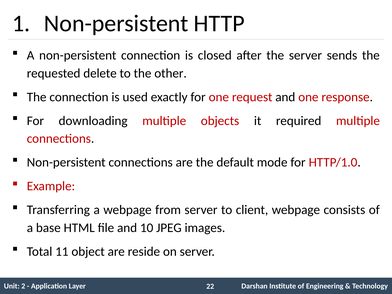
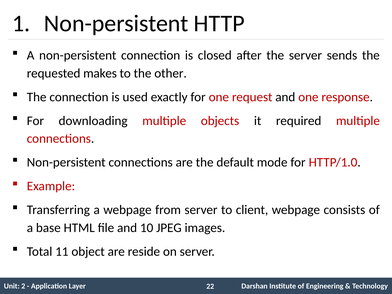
delete: delete -> makes (100, 73)
